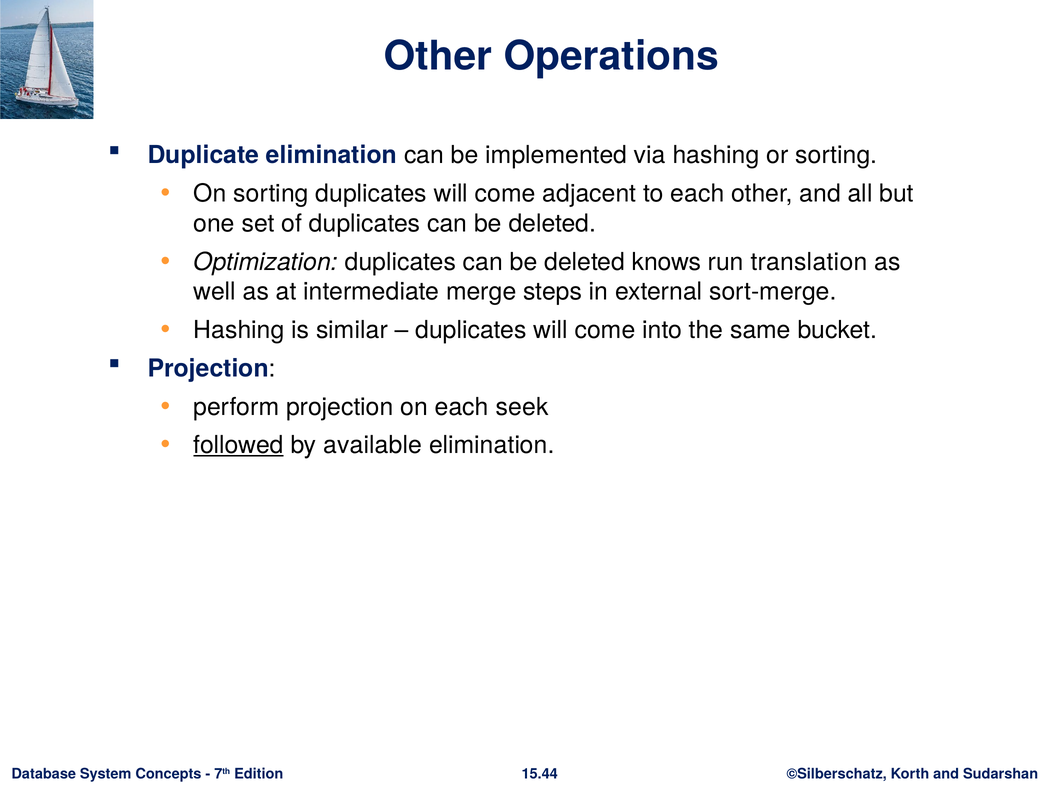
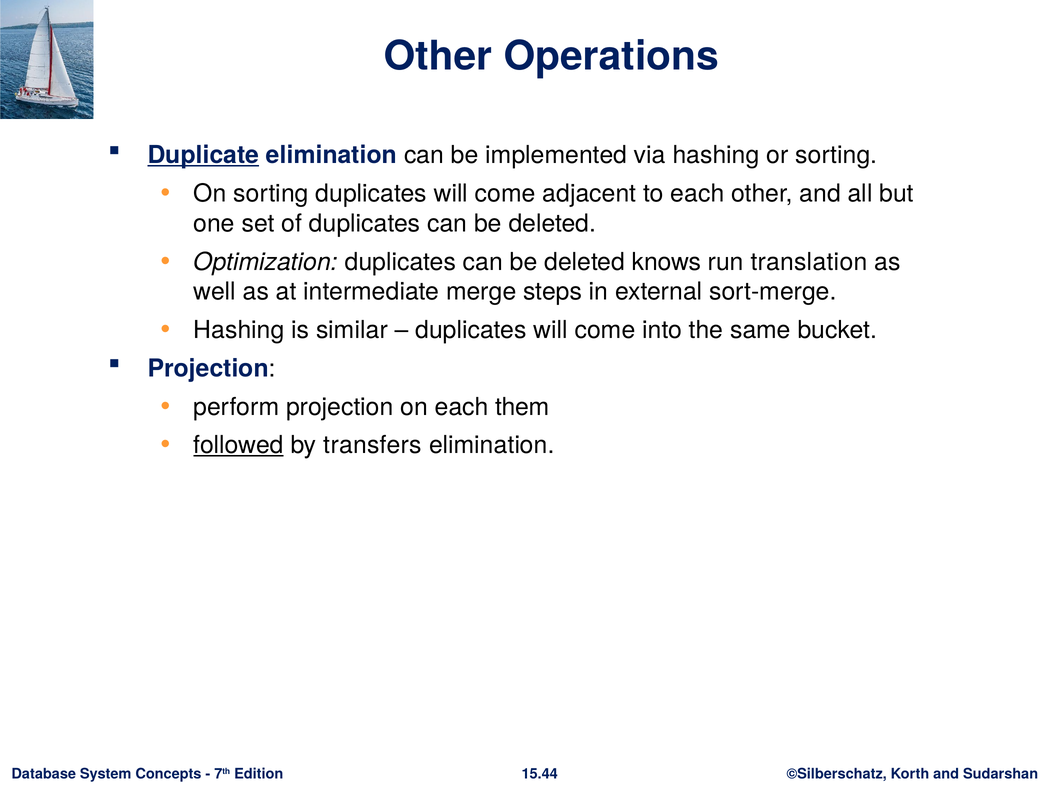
Duplicate underline: none -> present (203, 155)
seek: seek -> them (522, 407)
available: available -> transfers (373, 445)
